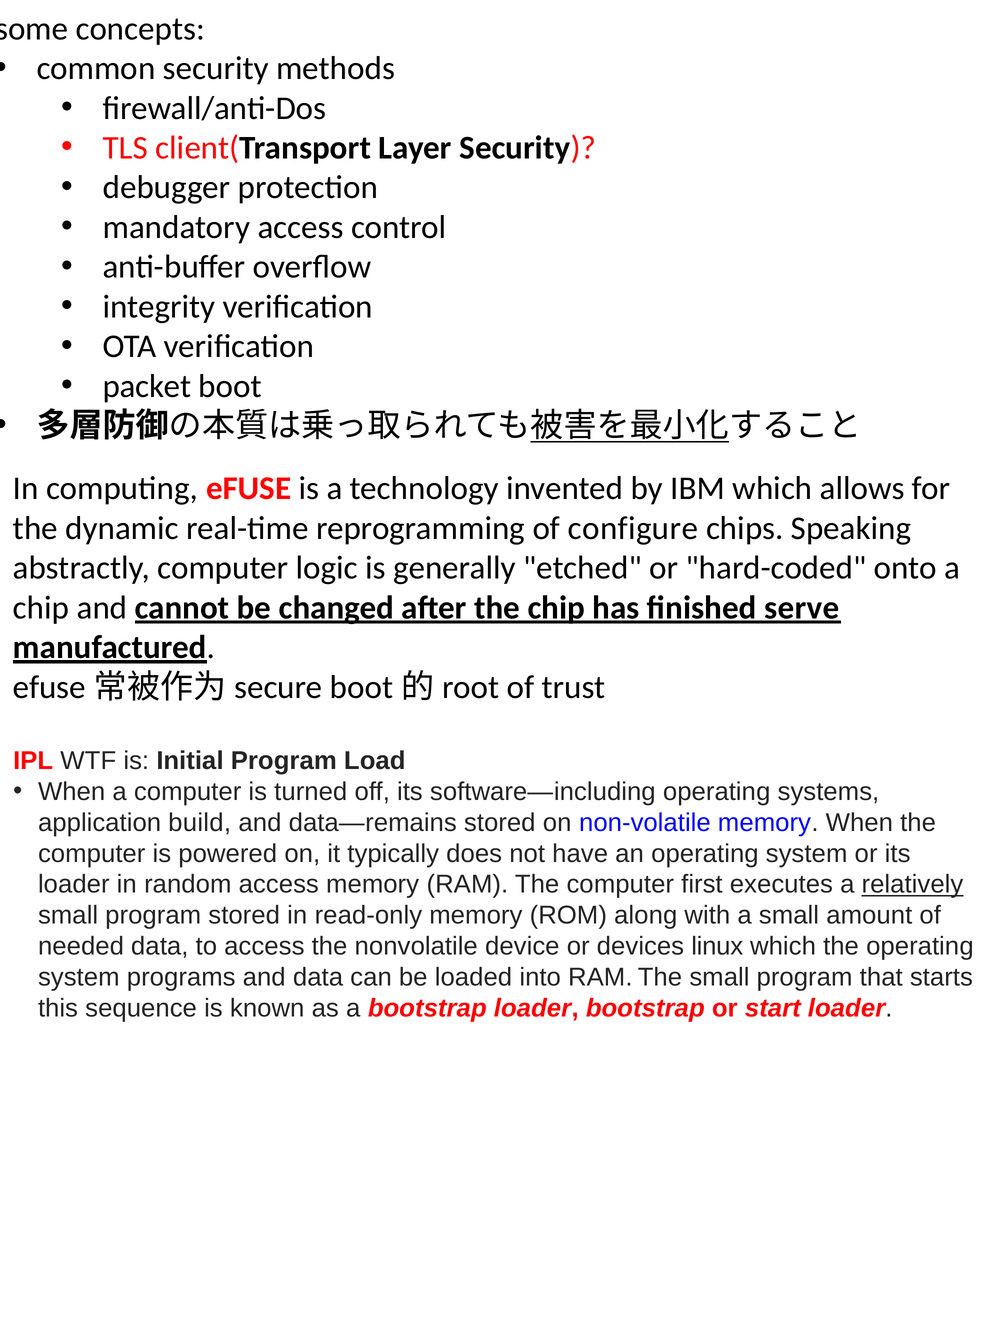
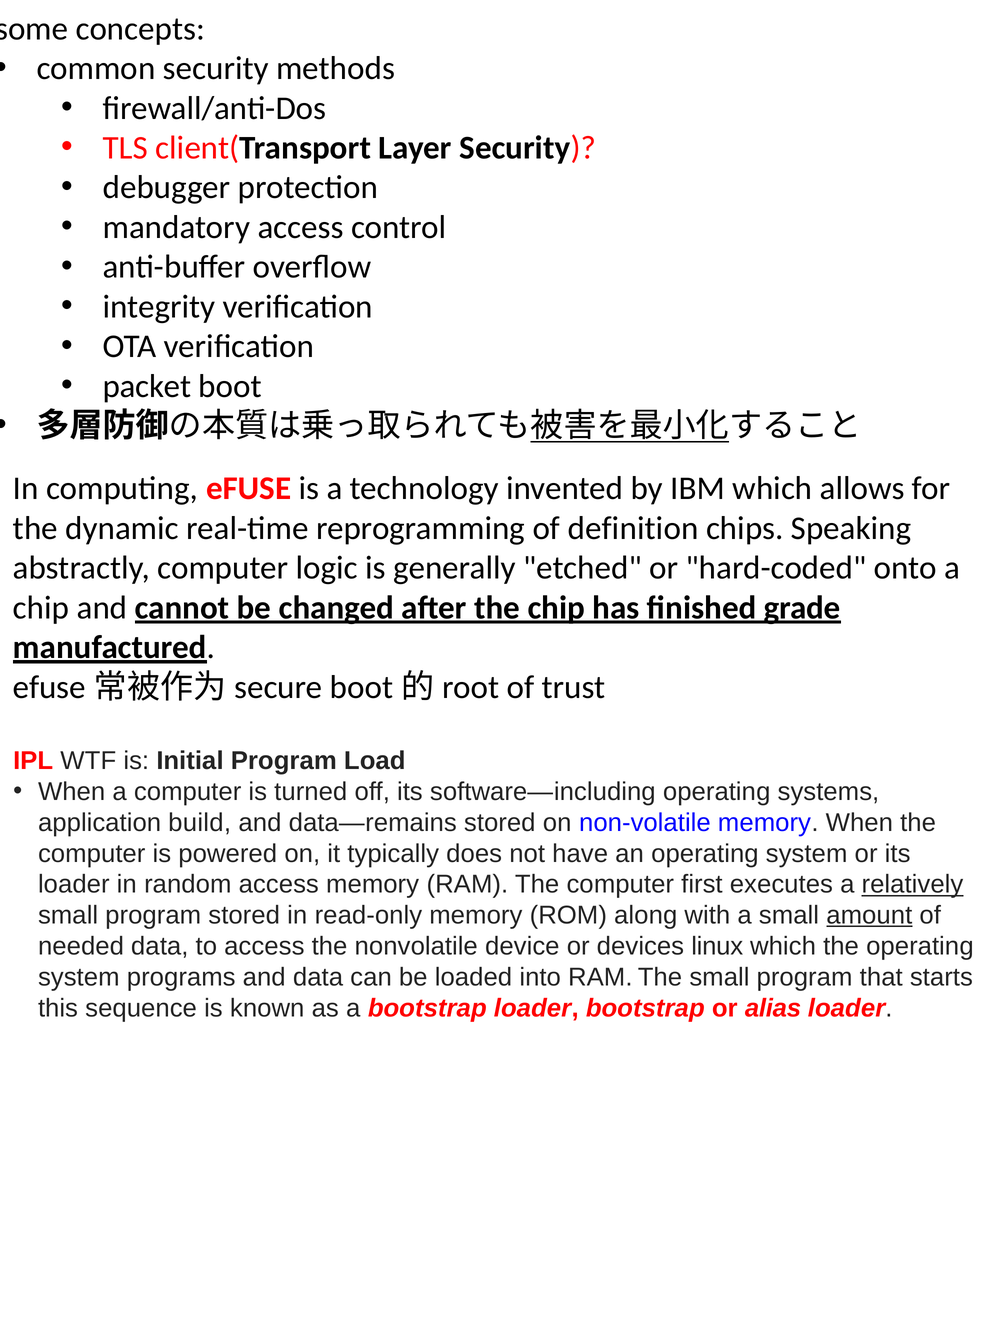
configure: configure -> definition (633, 528)
serve: serve -> grade (802, 608)
amount underline: none -> present (869, 915)
start: start -> alias (773, 1008)
